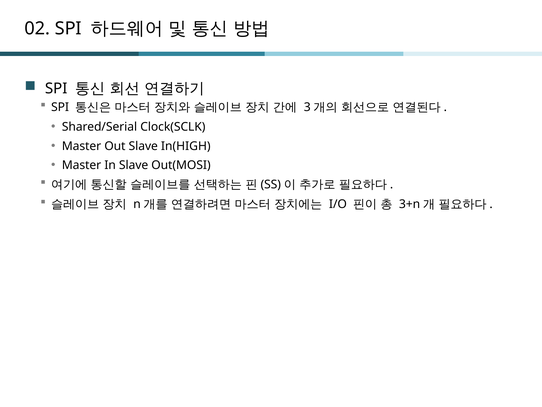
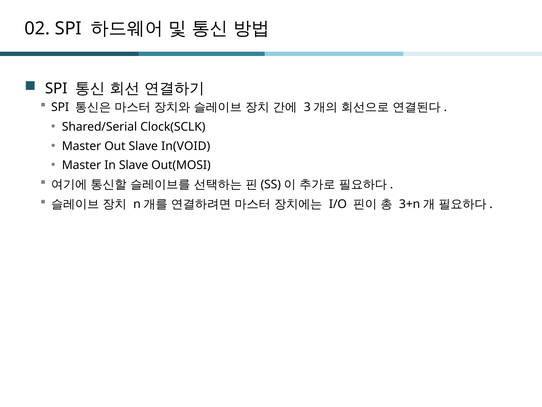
In(HIGH: In(HIGH -> In(VOID (186, 146)
